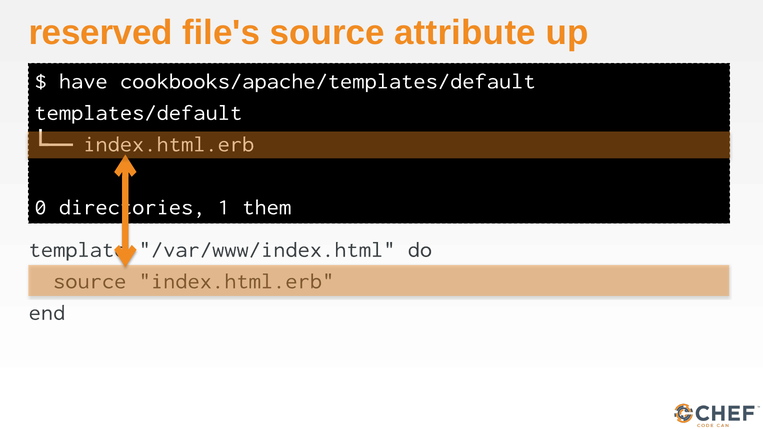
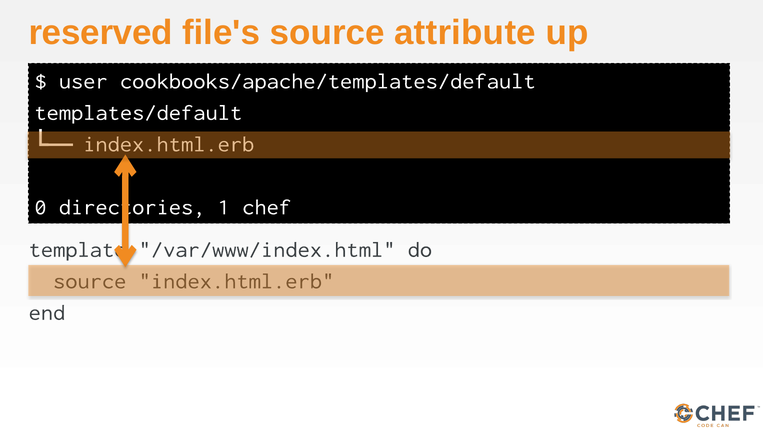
have: have -> user (83, 81)
them: them -> chef (267, 207)
